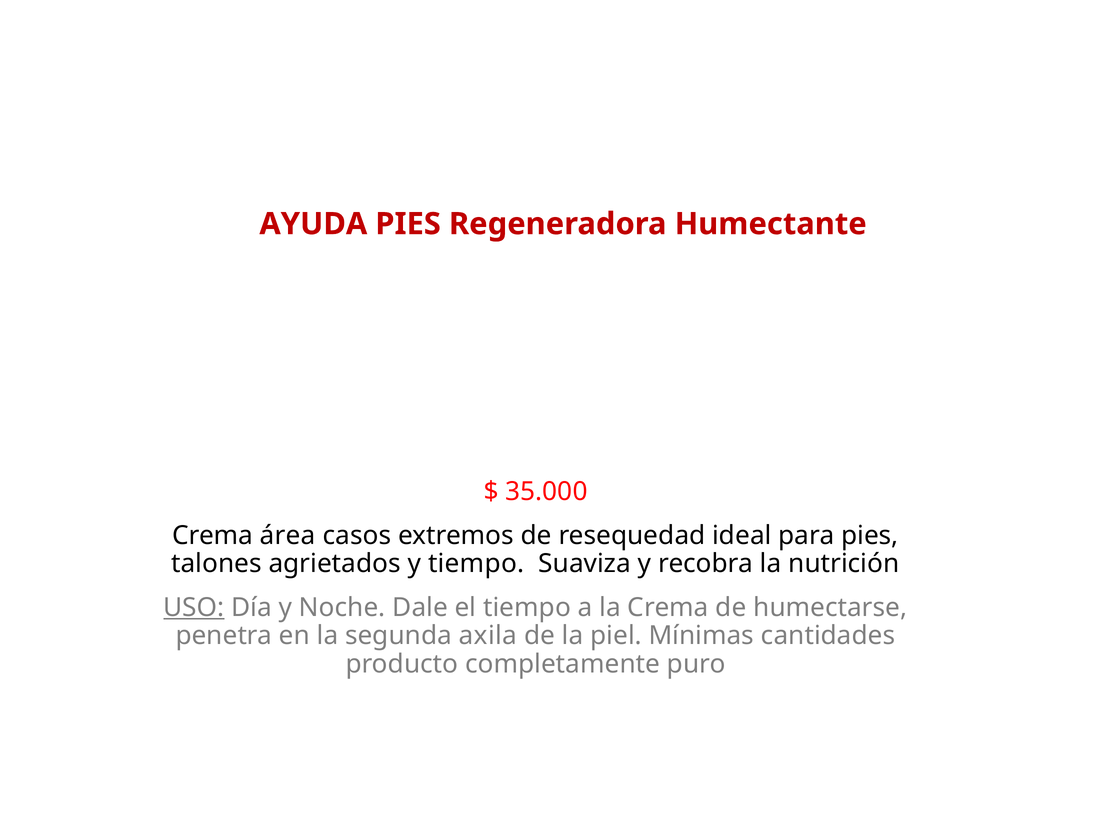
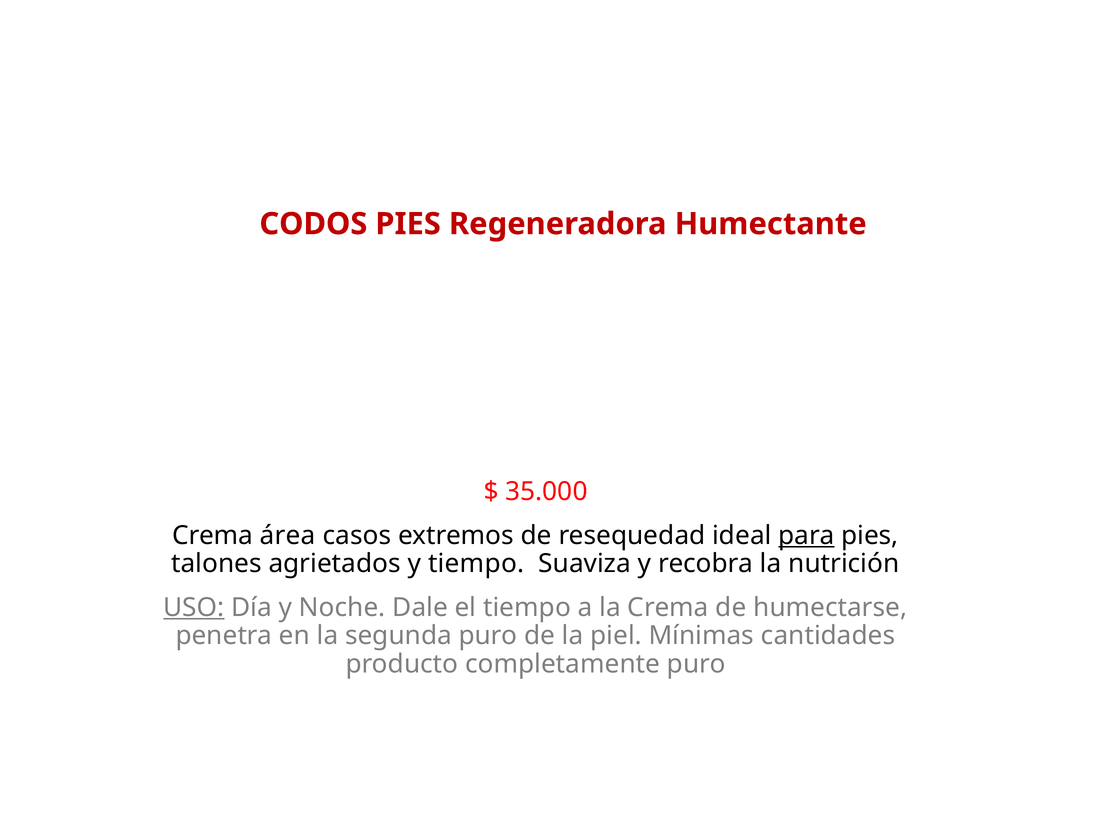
AYUDA: AYUDA -> CODOS (313, 224)
para underline: none -> present (806, 536)
segunda axila: axila -> puro (488, 636)
